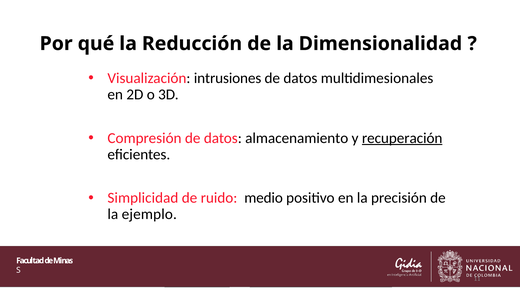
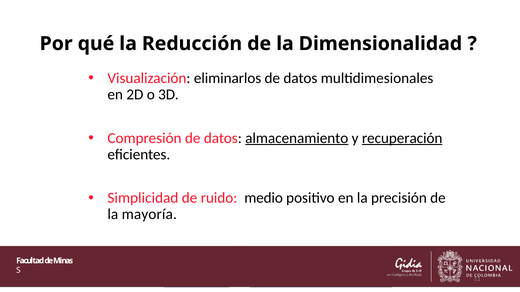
intrusiones: intrusiones -> eliminarlos (228, 78)
almacenamiento underline: none -> present (297, 138)
ejemplo: ejemplo -> mayoría (149, 215)
